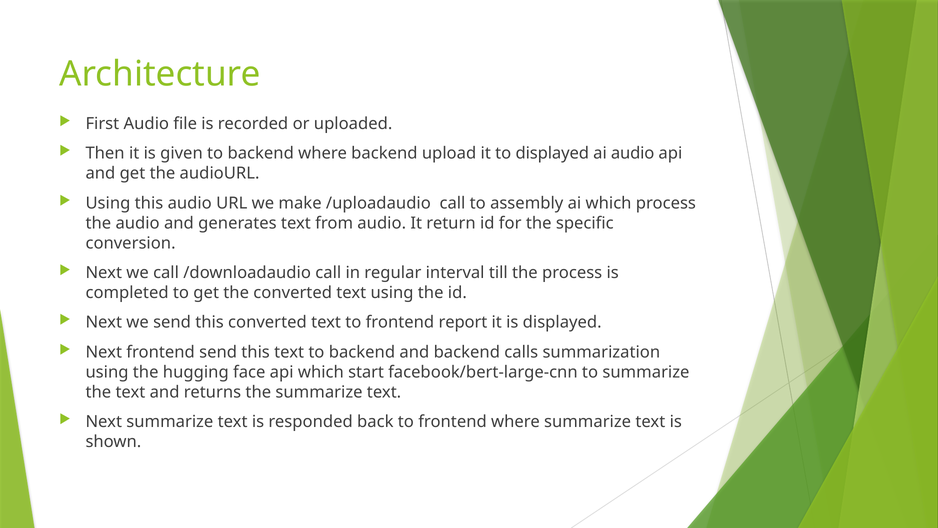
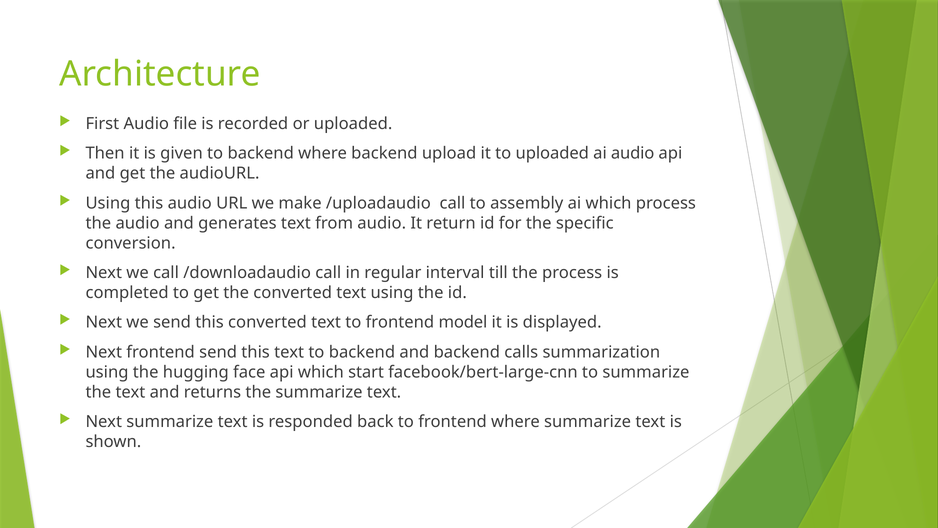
to displayed: displayed -> uploaded (552, 153)
report: report -> model (463, 322)
